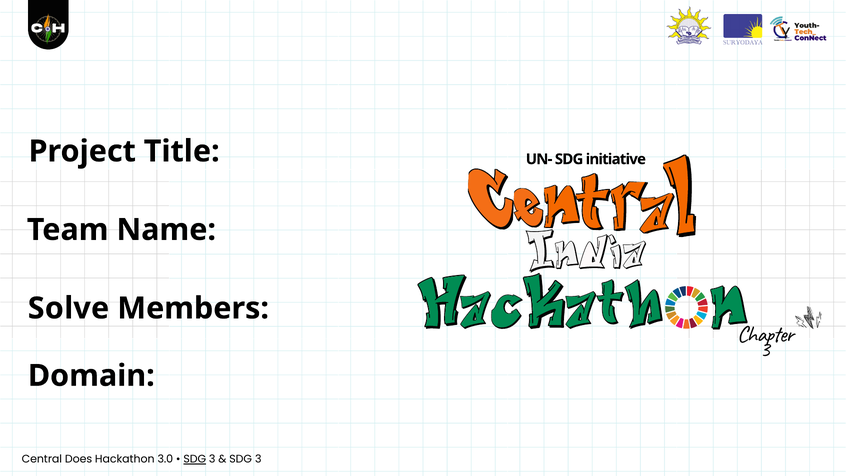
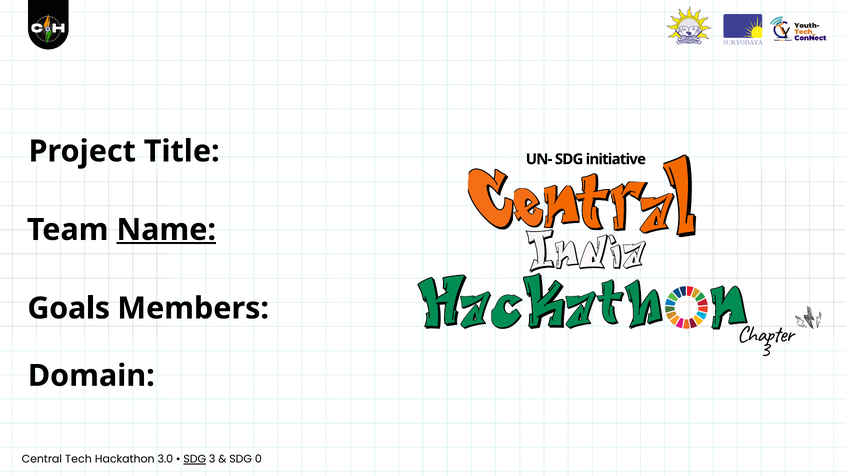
Name underline: none -> present (166, 230)
Solve: Solve -> Goals (69, 308)
Does: Does -> Tech (78, 459)
3: 3 -> 0 (258, 459)
